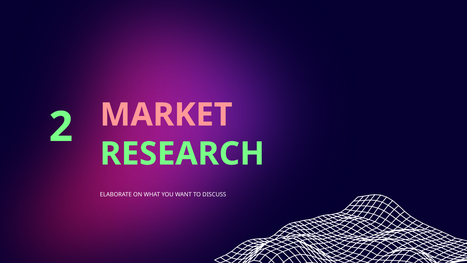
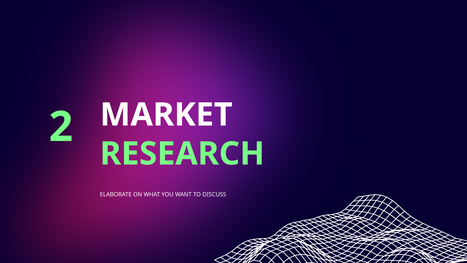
MARKET colour: pink -> white (166, 115)
